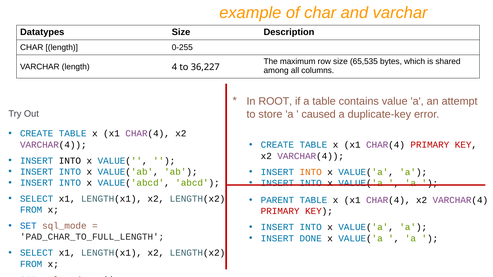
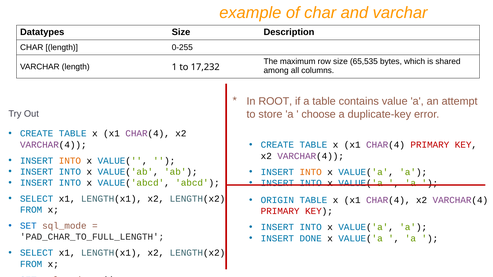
4: 4 -> 1 (174, 67)
36,227: 36,227 -> 17,232 (205, 67)
caused: caused -> choose (319, 114)
INTO colour: black -> orange (70, 161)
PARENT: PARENT -> ORIGIN (277, 200)
